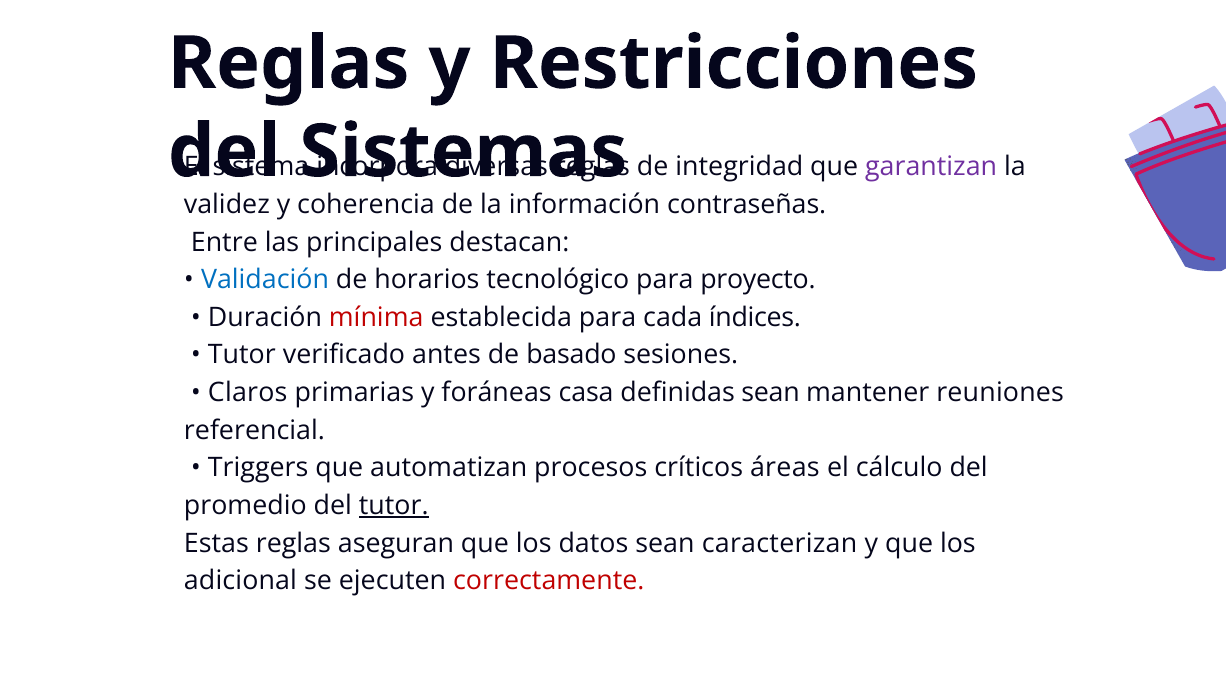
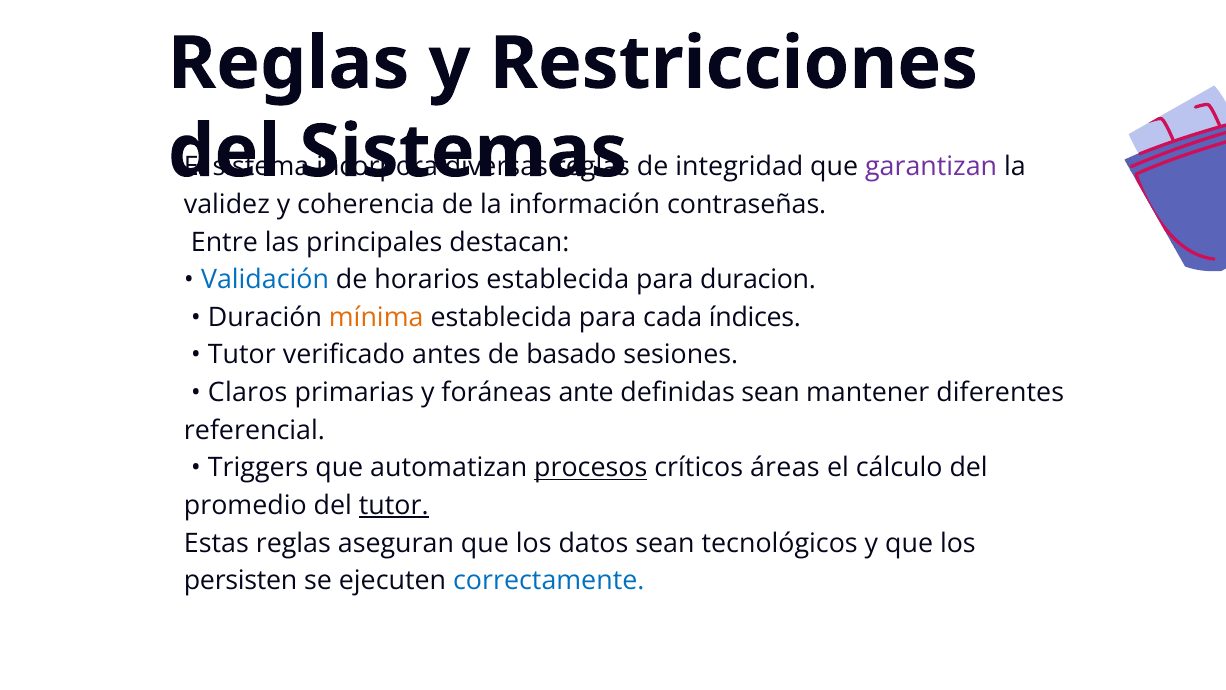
horarios tecnológico: tecnológico -> establecida (558, 280)
proyecto: proyecto -> duracion (758, 280)
mínima colour: red -> orange (376, 317)
casa: casa -> ante (586, 392)
reuniones: reuniones -> diferentes (1000, 392)
procesos underline: none -> present (591, 468)
caracterizan: caracterizan -> tecnológicos (780, 543)
adicional: adicional -> persisten (241, 580)
correctamente colour: red -> blue (549, 580)
